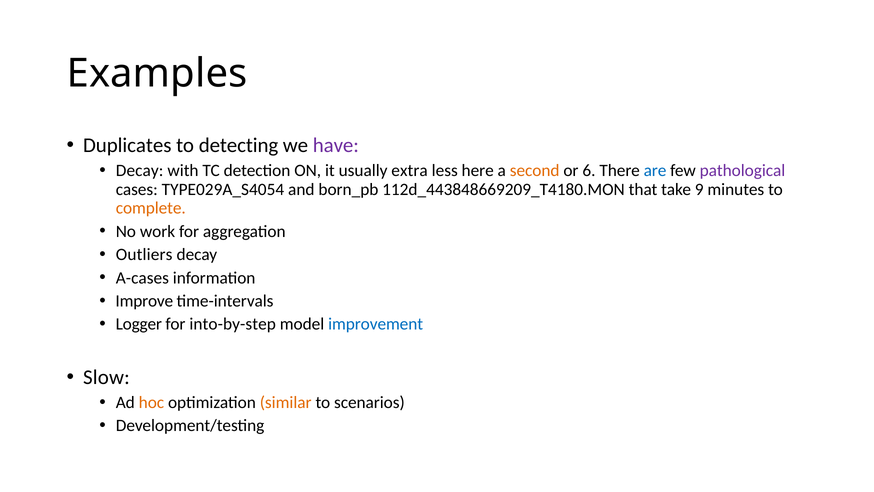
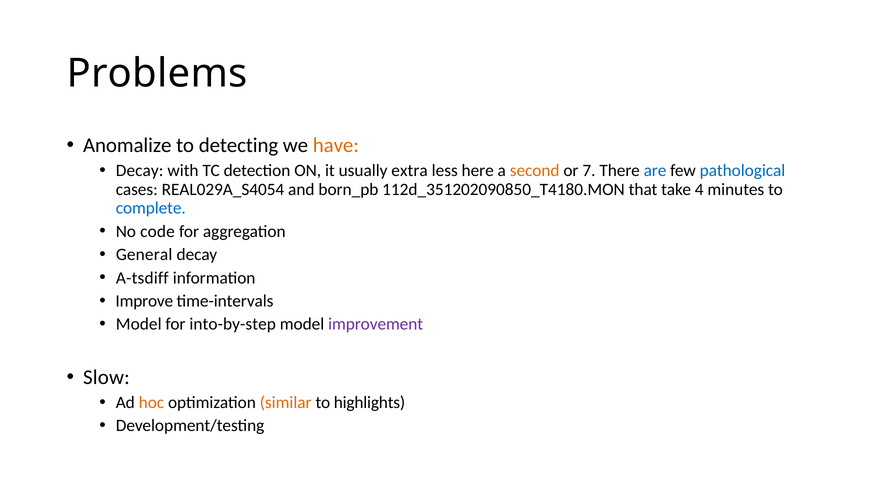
Examples: Examples -> Problems (157, 73)
Duplicates: Duplicates -> Anomalize (127, 145)
have colour: purple -> orange (336, 145)
6: 6 -> 7 (589, 171)
pathological colour: purple -> blue (742, 171)
TYPE029A_S4054: TYPE029A_S4054 -> REAL029A_S4054 (223, 189)
112d_443848669209_T4180.MON: 112d_443848669209_T4180.MON -> 112d_351202090850_T4180.MON (504, 189)
9: 9 -> 4 (699, 189)
complete colour: orange -> blue (151, 208)
work: work -> code (157, 231)
Outliers: Outliers -> General (144, 254)
A-cases: A-cases -> A-tsdiff (142, 278)
Logger: Logger -> Model (139, 324)
improvement colour: blue -> purple (376, 324)
scenarios: scenarios -> highlights (369, 402)
